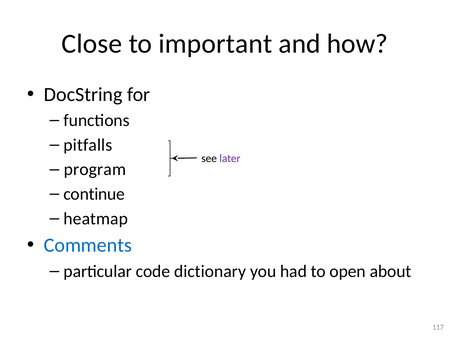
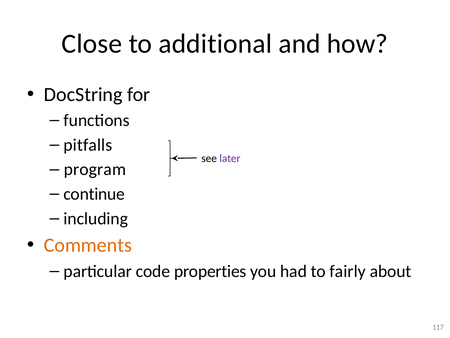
important: important -> additional (215, 44)
heatmap: heatmap -> including (96, 218)
Comments colour: blue -> orange (88, 245)
dictionary: dictionary -> properties (210, 271)
open: open -> fairly (348, 271)
